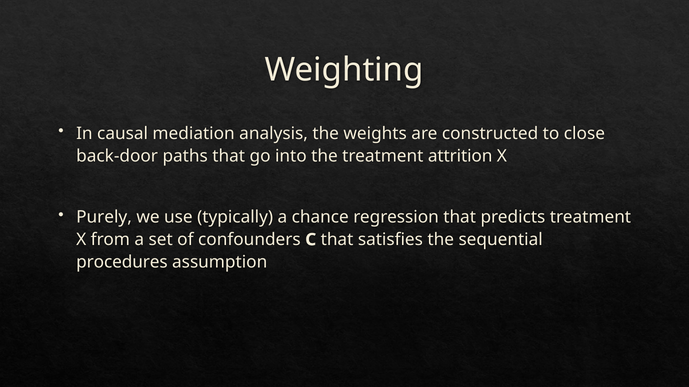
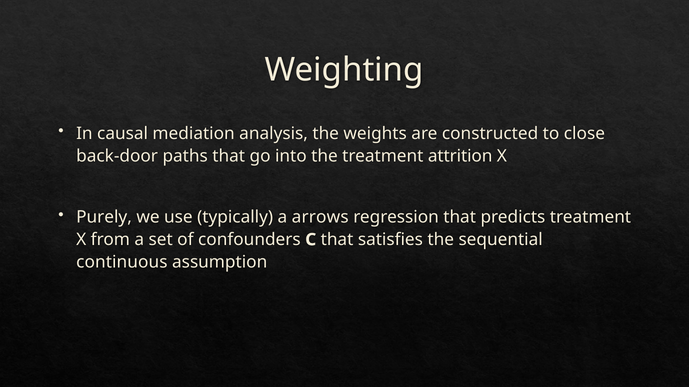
chance: chance -> arrows (320, 217)
procedures: procedures -> continuous (122, 263)
